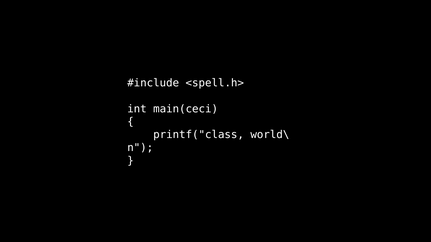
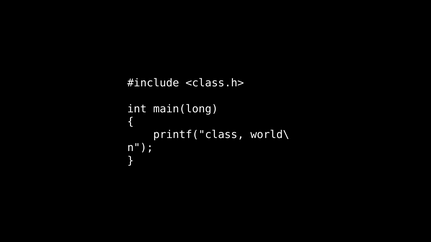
<spell.h>: <spell.h> -> <class.h> (215, 83)
main(ceci: main(ceci -> main(long (186, 109)
